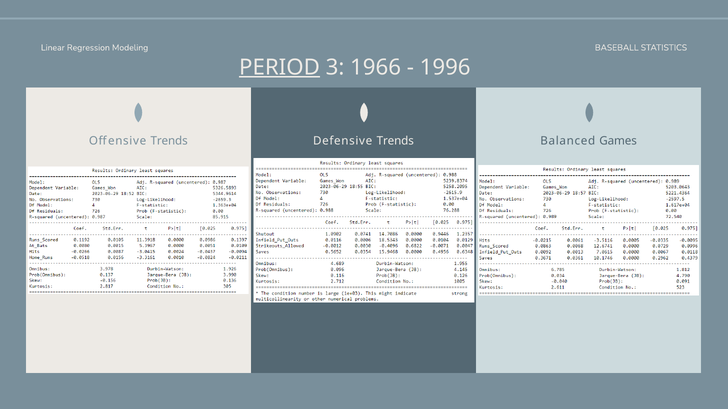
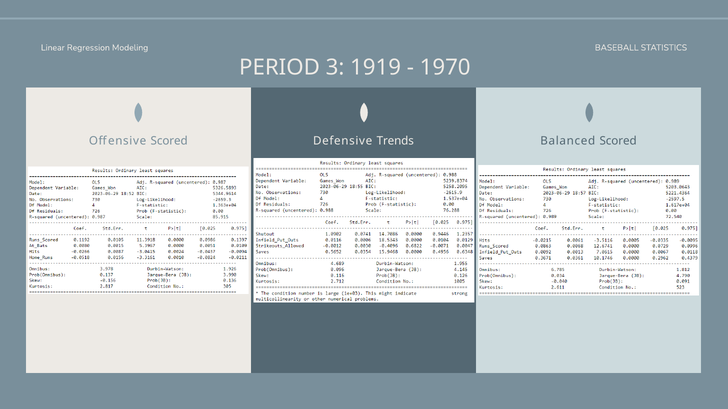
PERIOD underline: present -> none (279, 67)
1966: 1966 -> 1919 (376, 67)
1996: 1996 -> 1970 (445, 67)
Offensive Trends: Trends -> Scored (169, 141)
Balanced Games: Games -> Scored (618, 141)
